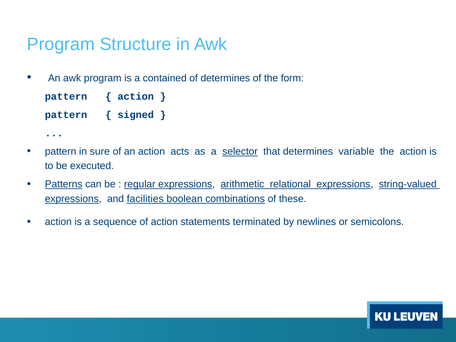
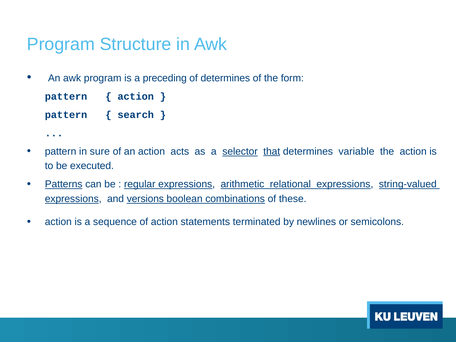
contained: contained -> preceding (165, 78)
signed: signed -> search (136, 115)
that underline: none -> present (272, 151)
facilities: facilities -> versions (145, 199)
